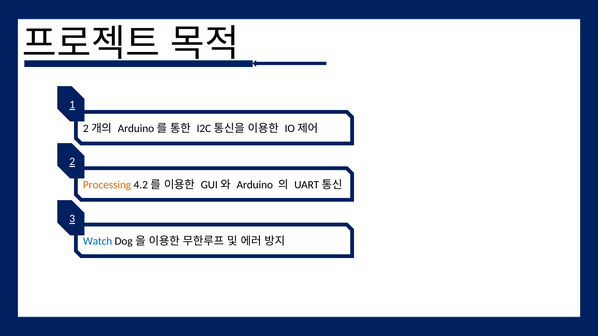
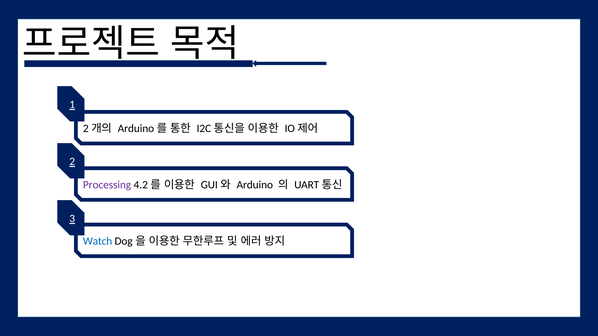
Processing colour: orange -> purple (107, 185)
